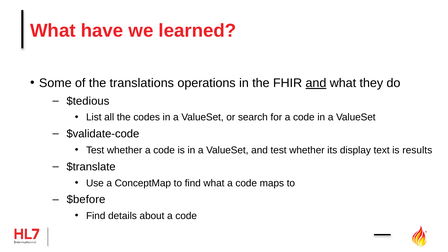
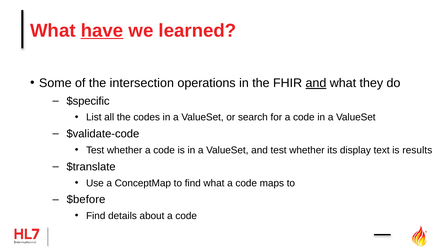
have underline: none -> present (102, 31)
translations: translations -> intersection (142, 83)
$tedious: $tedious -> $specific (88, 101)
